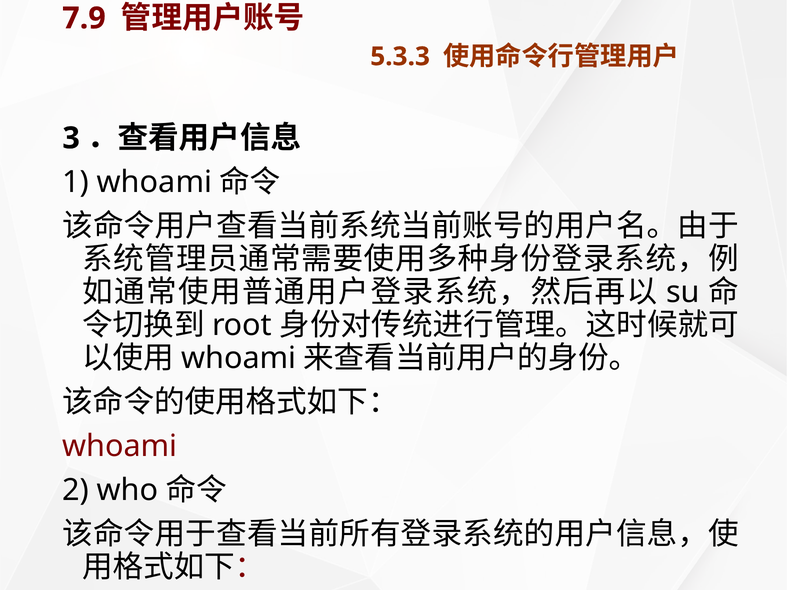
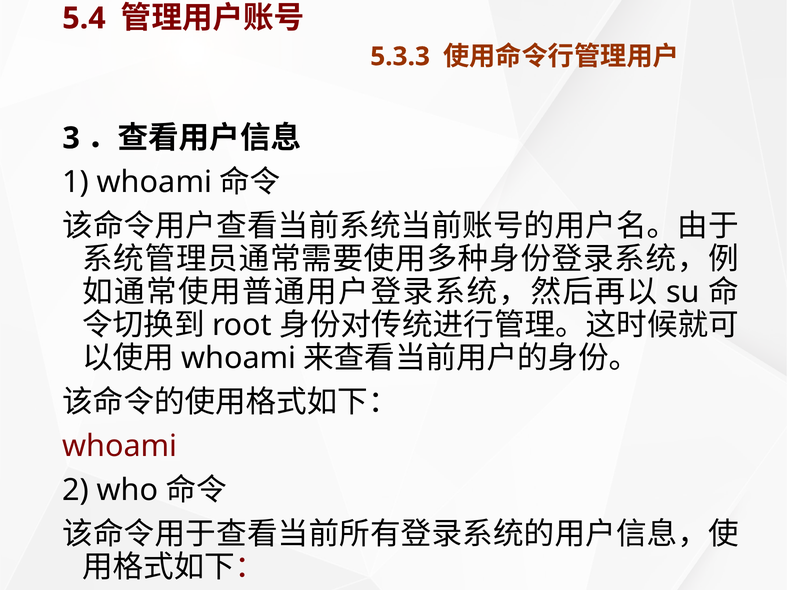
7.9: 7.9 -> 5.4 (84, 18)
